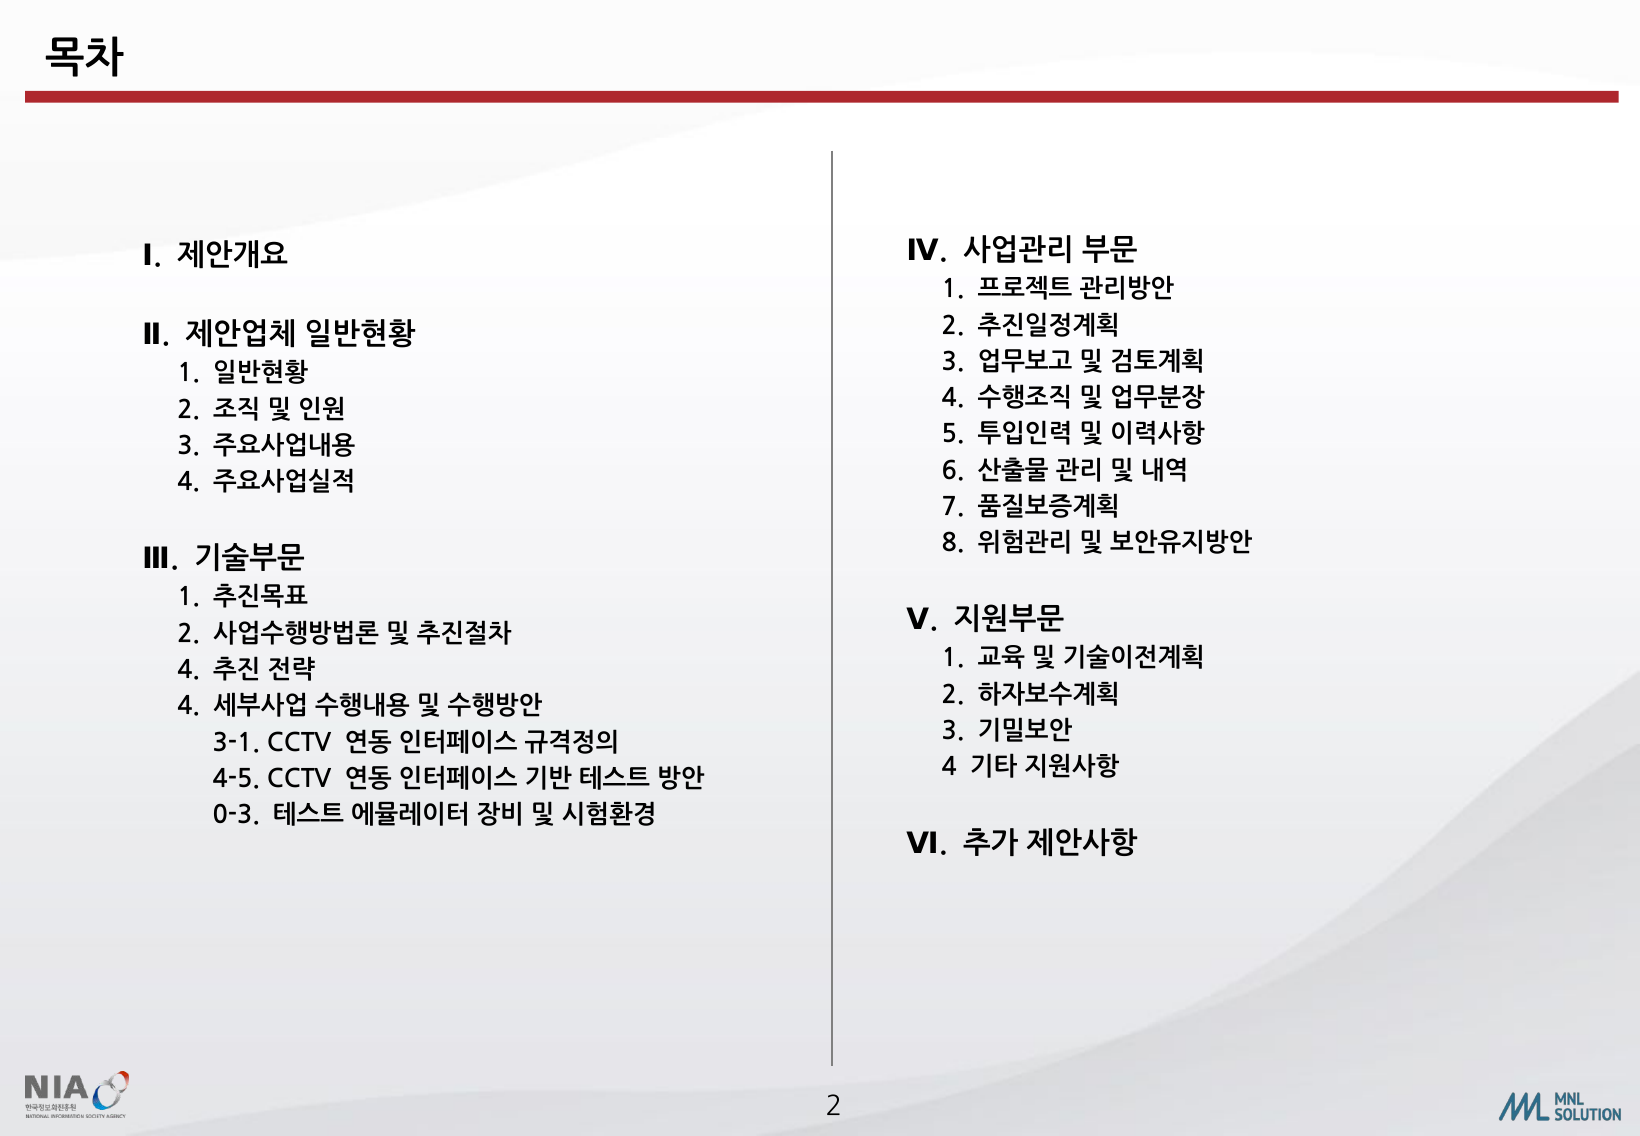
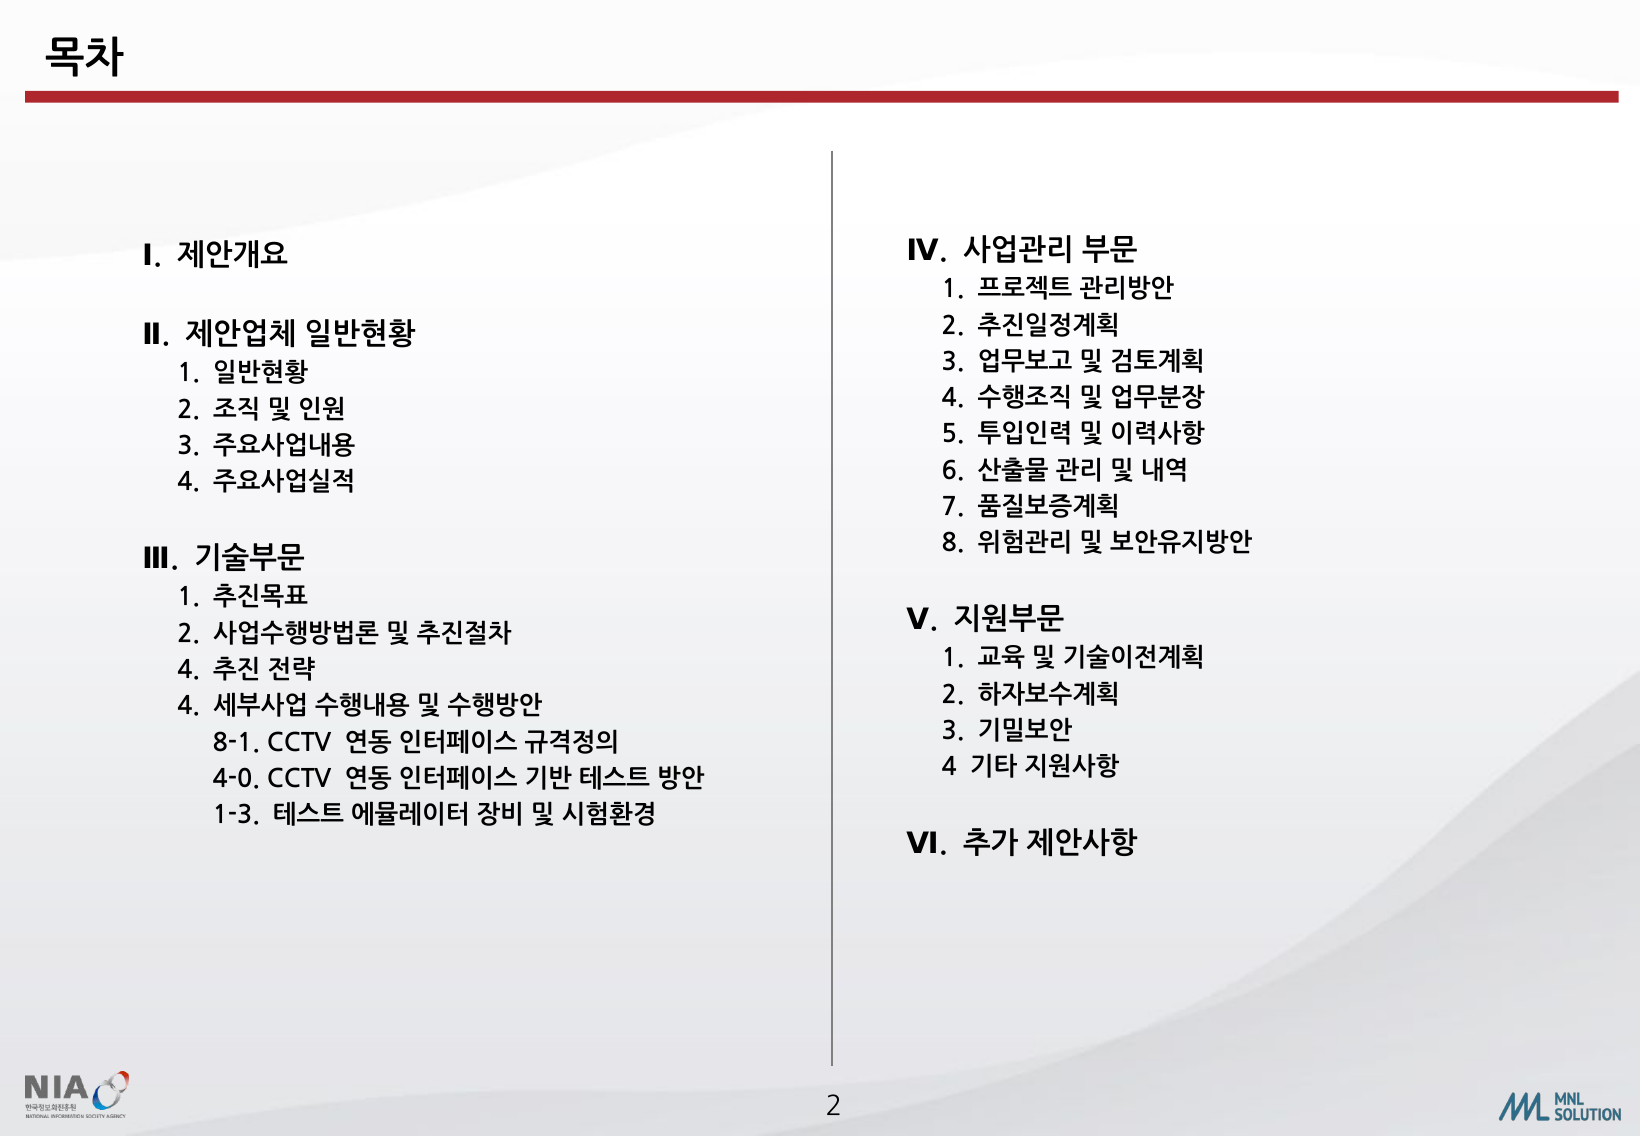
3-1: 3-1 -> 8-1 (236, 742)
4-5: 4-5 -> 4-0 (236, 779)
0-3: 0-3 -> 1-3 (236, 815)
